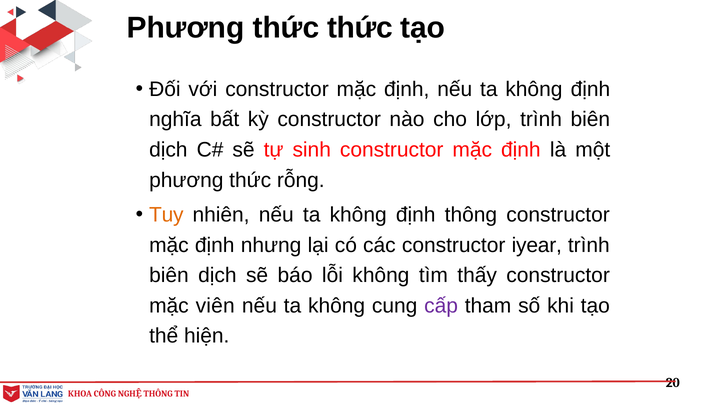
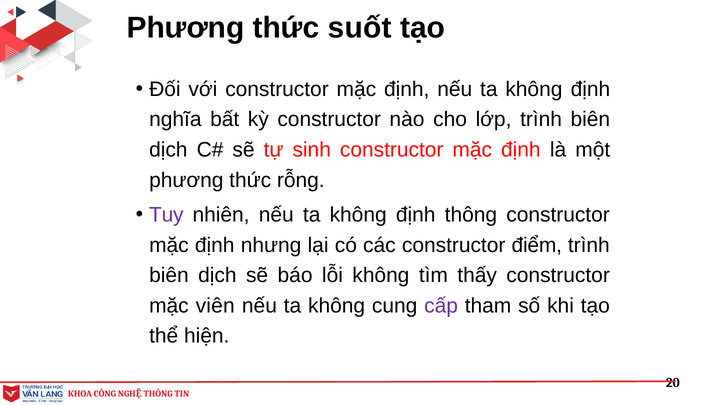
thức thức: thức -> suốt (360, 28)
Tuy colour: orange -> purple (166, 215)
iyear: iyear -> điểm (537, 245)
